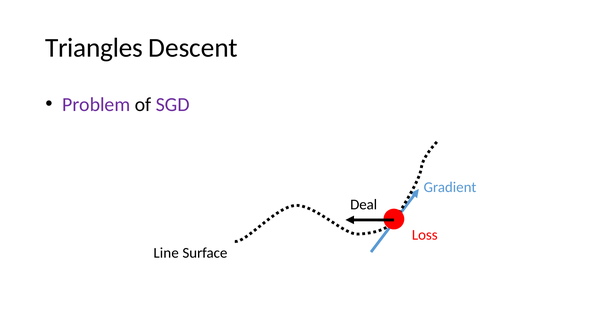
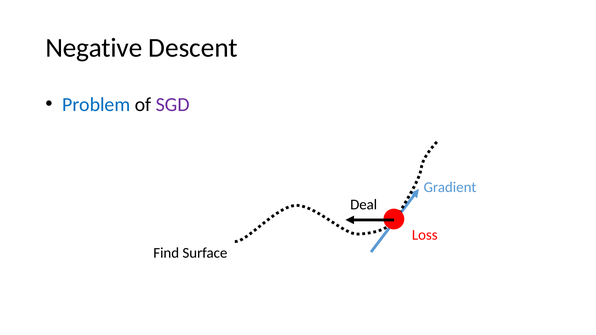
Triangles: Triangles -> Negative (94, 48)
Problem colour: purple -> blue (96, 105)
Line: Line -> Find (166, 253)
